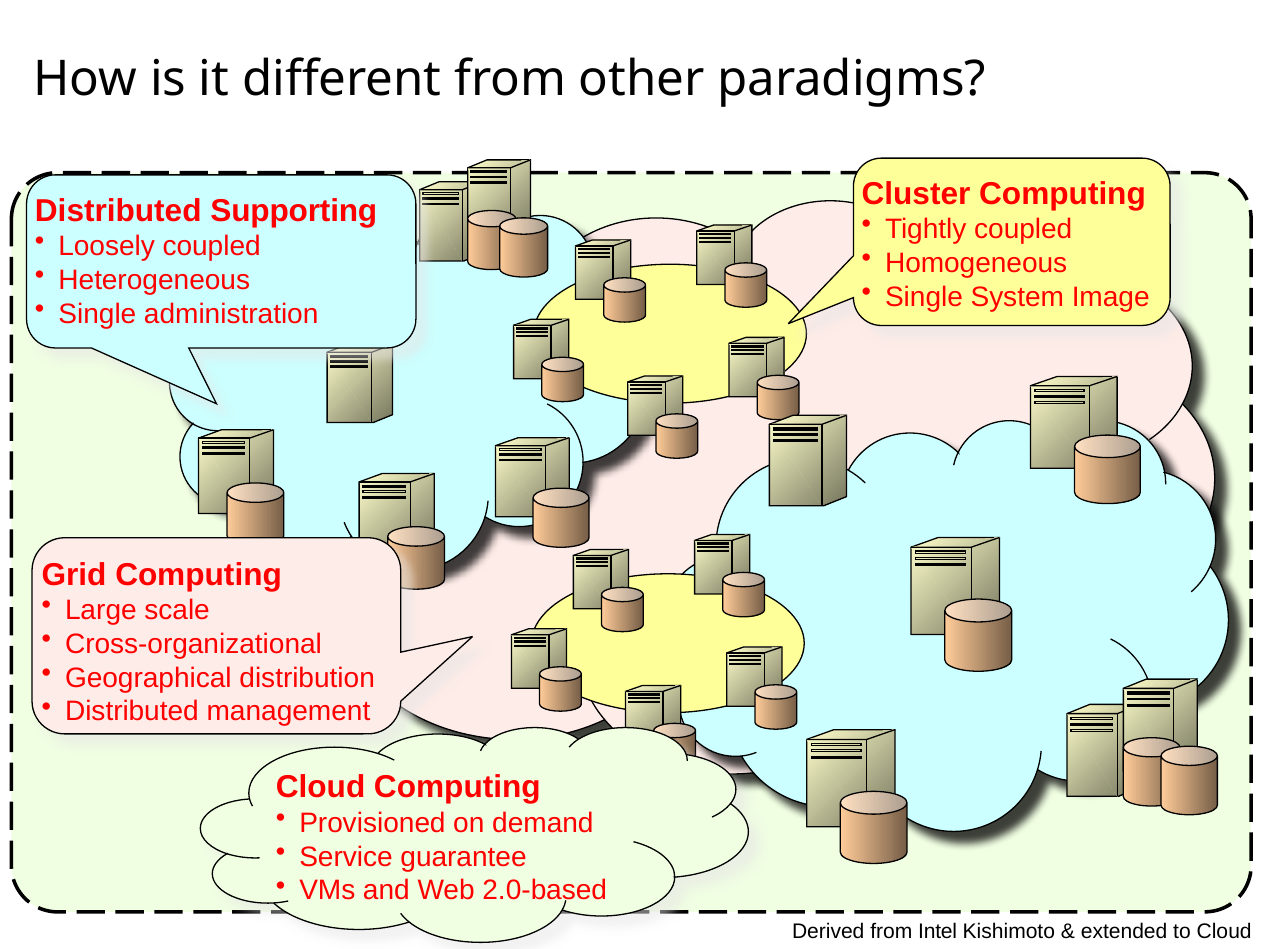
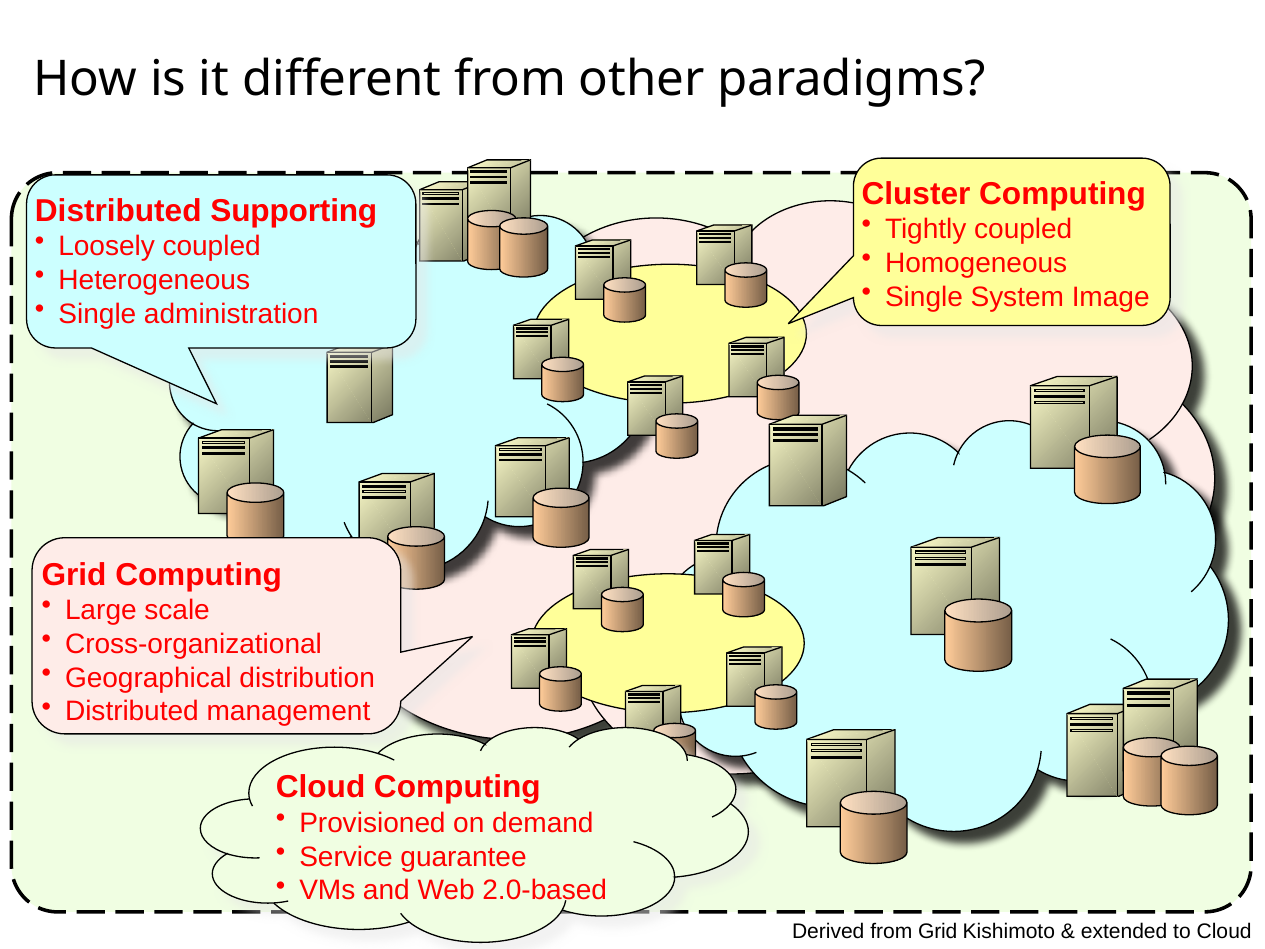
from Intel: Intel -> Grid (938, 931)
